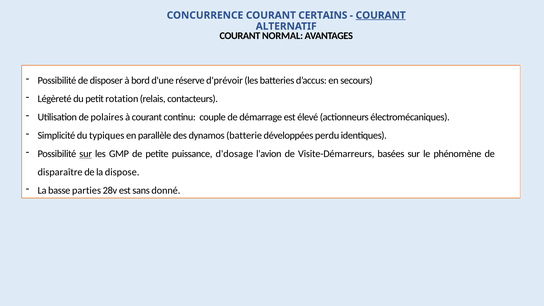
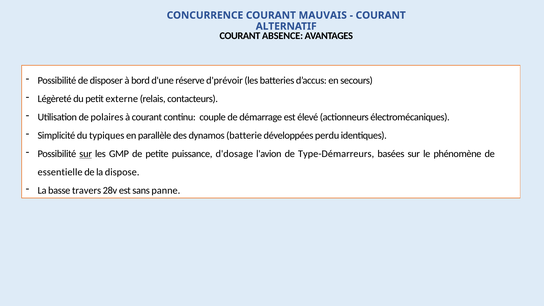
CERTAINS: CERTAINS -> MAUVAIS (323, 15)
COURANT underline: present -> none (381, 15)
NORMAL: NORMAL -> ABSENCE (283, 36)
rotation: rotation -> externe (122, 99)
Visite-Démarreurs: Visite-Démarreurs -> Type-Démarreurs (336, 154)
disparaître: disparaître -> essentielle (60, 172)
parties: parties -> travers (87, 191)
donné: donné -> panne (166, 191)
